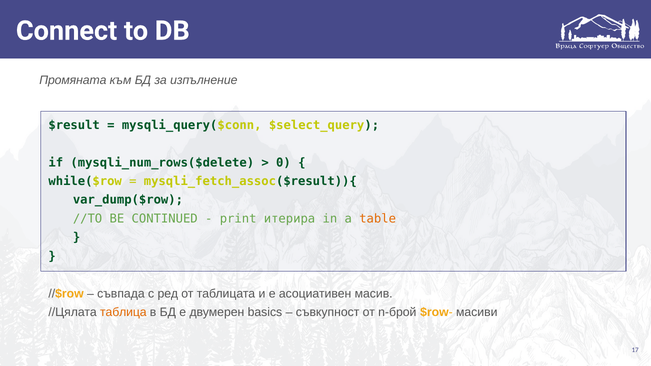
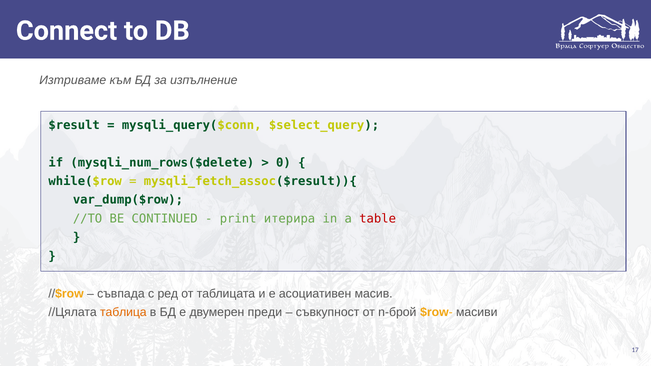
Промяната: Промяната -> Изтриваме (73, 81)
table colour: orange -> red (378, 219)
basics: basics -> преди (265, 312)
